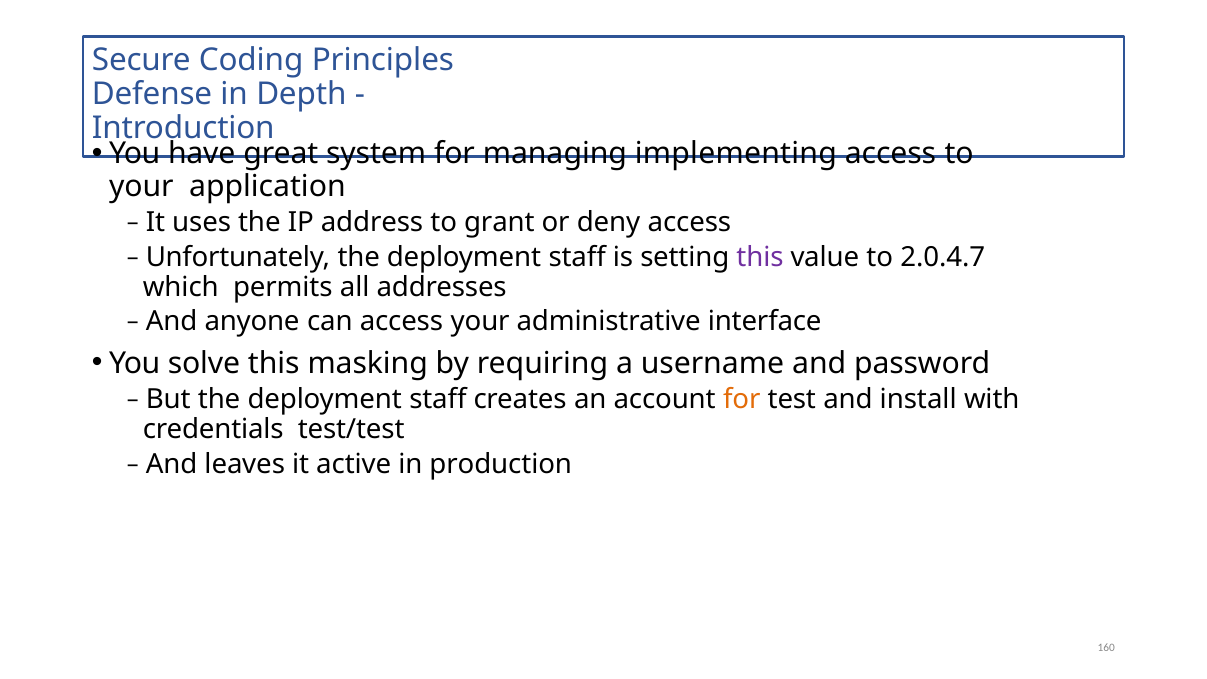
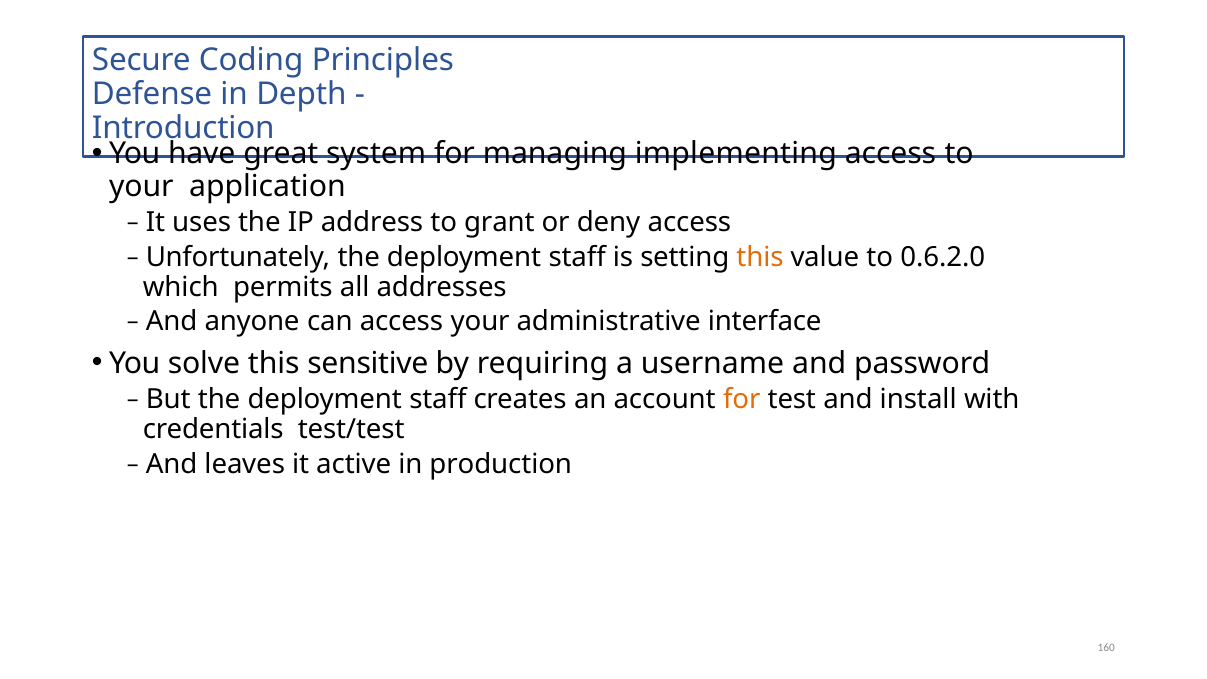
this colour: purple -> orange (760, 258)
2.0.4.7: 2.0.4.7 -> 0.6.2.0 (943, 258)
masking: masking -> sensitive (368, 363)
